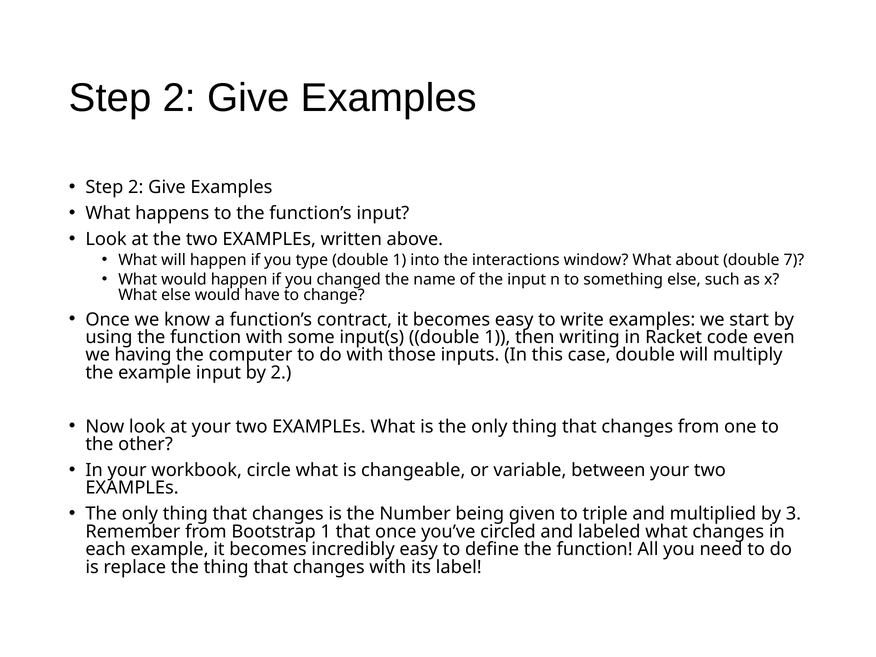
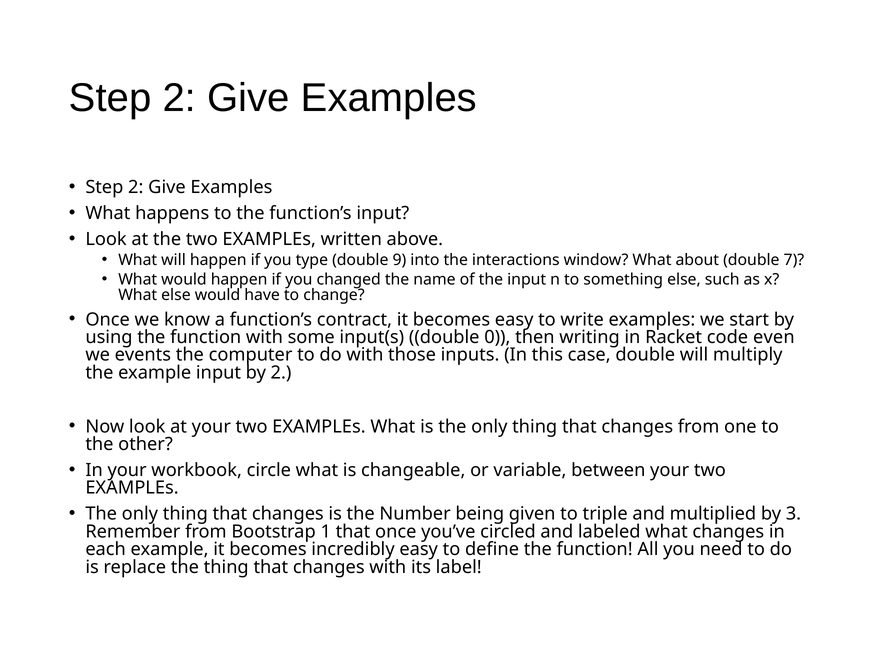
type double 1: 1 -> 9 (399, 260)
input(s double 1: 1 -> 0 (497, 337)
having: having -> events (143, 355)
